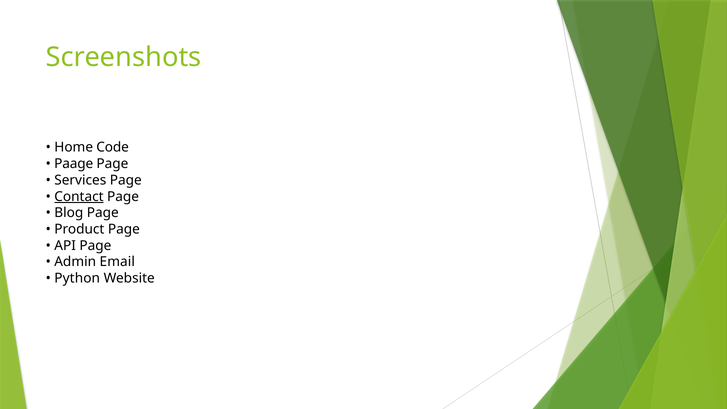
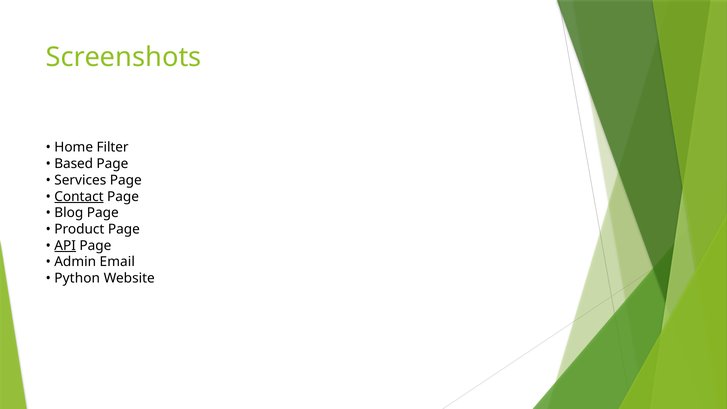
Code: Code -> Filter (113, 147)
Paage: Paage -> Based (74, 164)
API underline: none -> present (65, 246)
